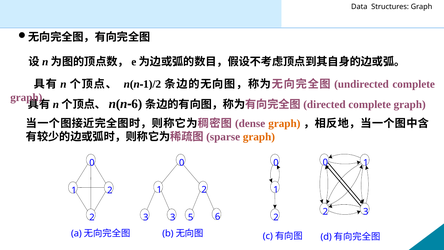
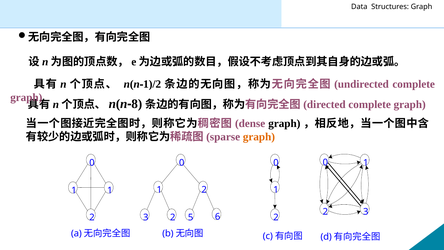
6: 6 -> 8 (137, 104)
graph colour: orange -> black (284, 123)
2: 2 -> 1 (110, 190)
3 3: 3 -> 2 (173, 217)
